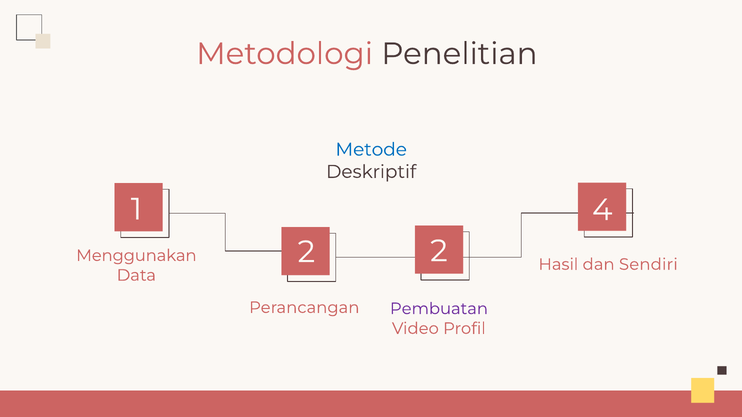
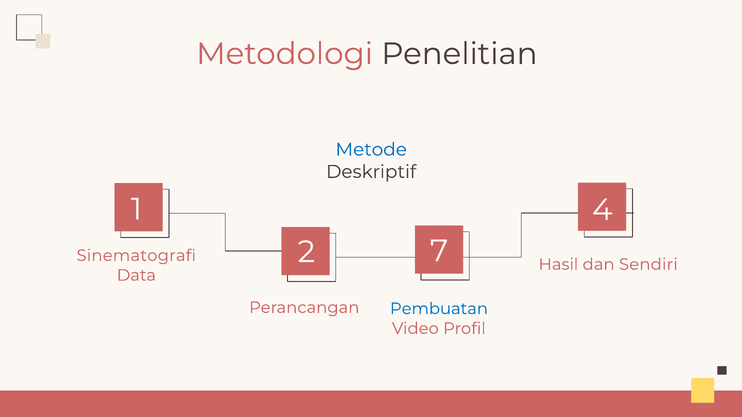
2 2: 2 -> 7 (439, 251)
Menggunakan: Menggunakan -> Sinematografi (136, 256)
Pembuatan colour: purple -> blue (439, 309)
